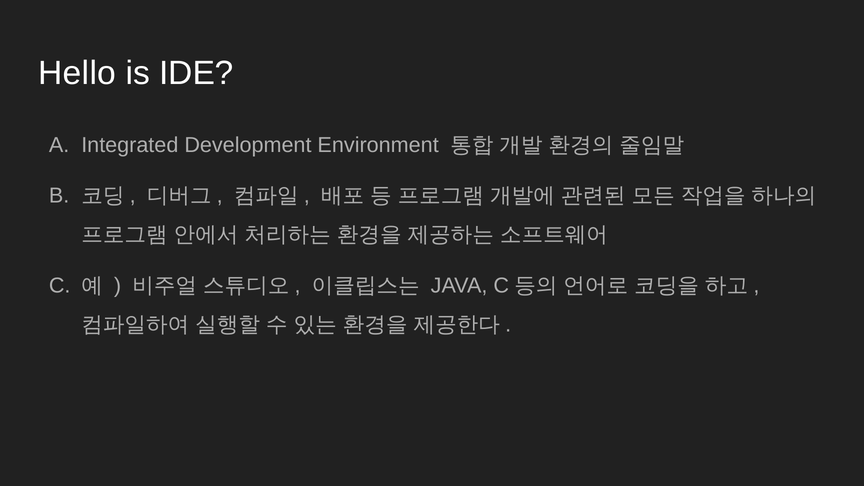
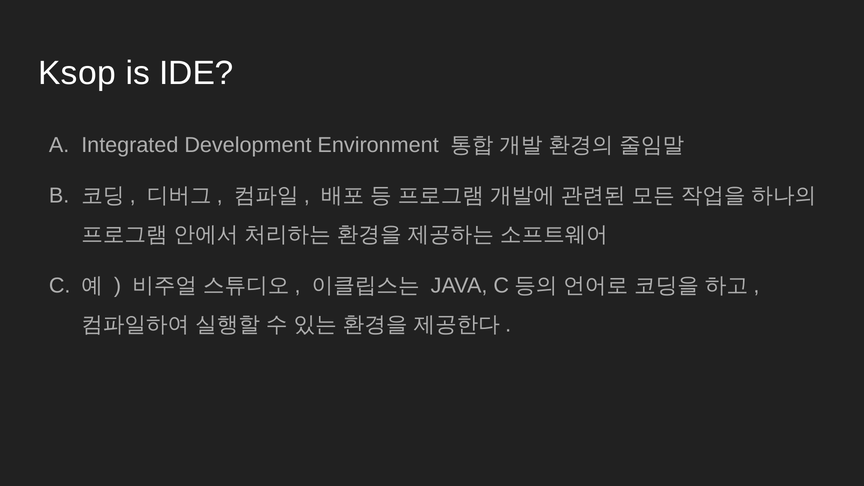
Hello: Hello -> Ksop (77, 73)
